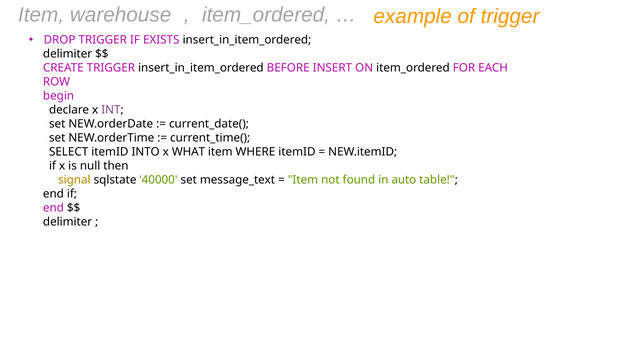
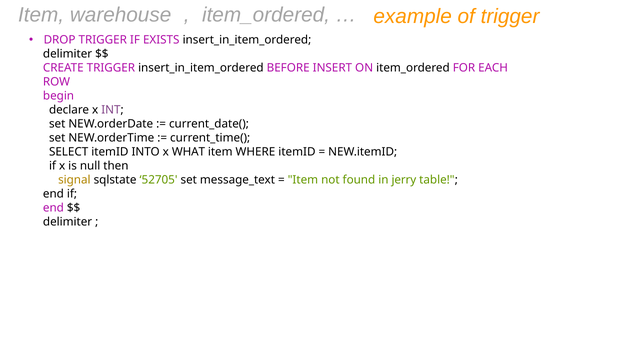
40000: 40000 -> 52705 (159, 180)
auto: auto -> jerry (404, 180)
